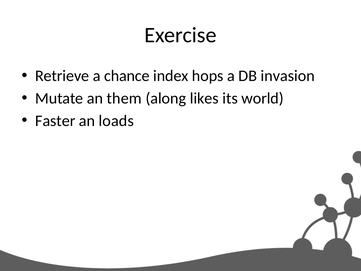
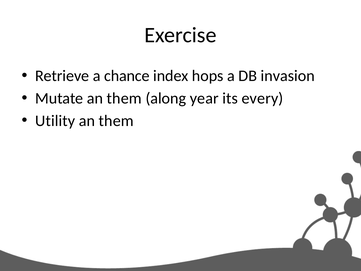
likes: likes -> year (204, 98)
world: world -> every (262, 98)
Faster: Faster -> Utility (55, 121)
loads: loads -> them (116, 121)
